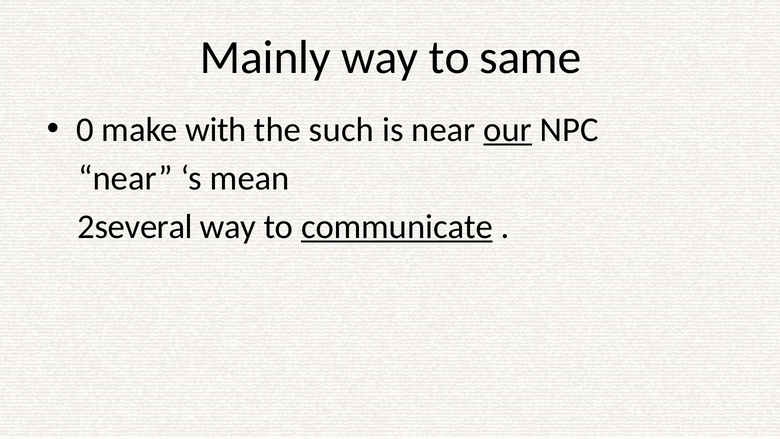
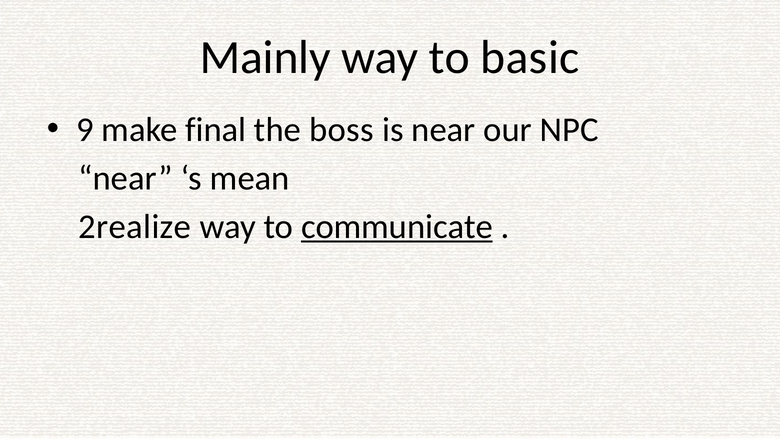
same: same -> basic (530, 57)
0: 0 -> 9 (85, 130)
with: with -> final (216, 130)
such: such -> boss (341, 130)
our underline: present -> none (508, 130)
2several: 2several -> 2realize (135, 227)
